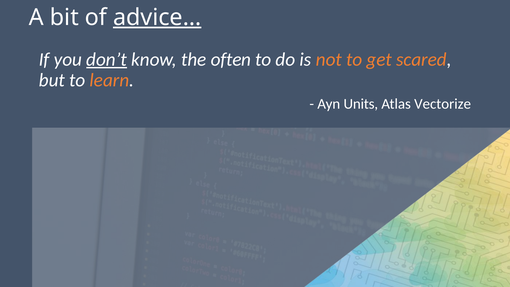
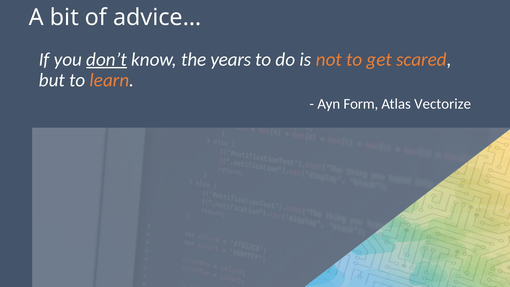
advice… underline: present -> none (157, 17)
often: often -> years (231, 59)
Units: Units -> Form (361, 104)
